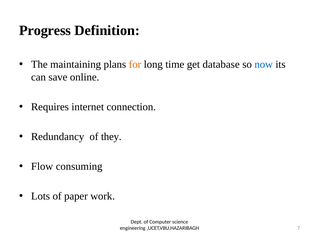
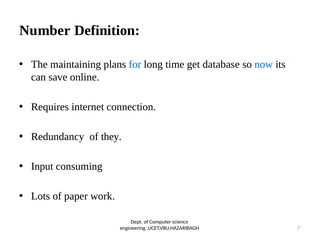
Progress: Progress -> Number (45, 31)
for colour: orange -> blue (135, 65)
Flow: Flow -> Input (42, 167)
